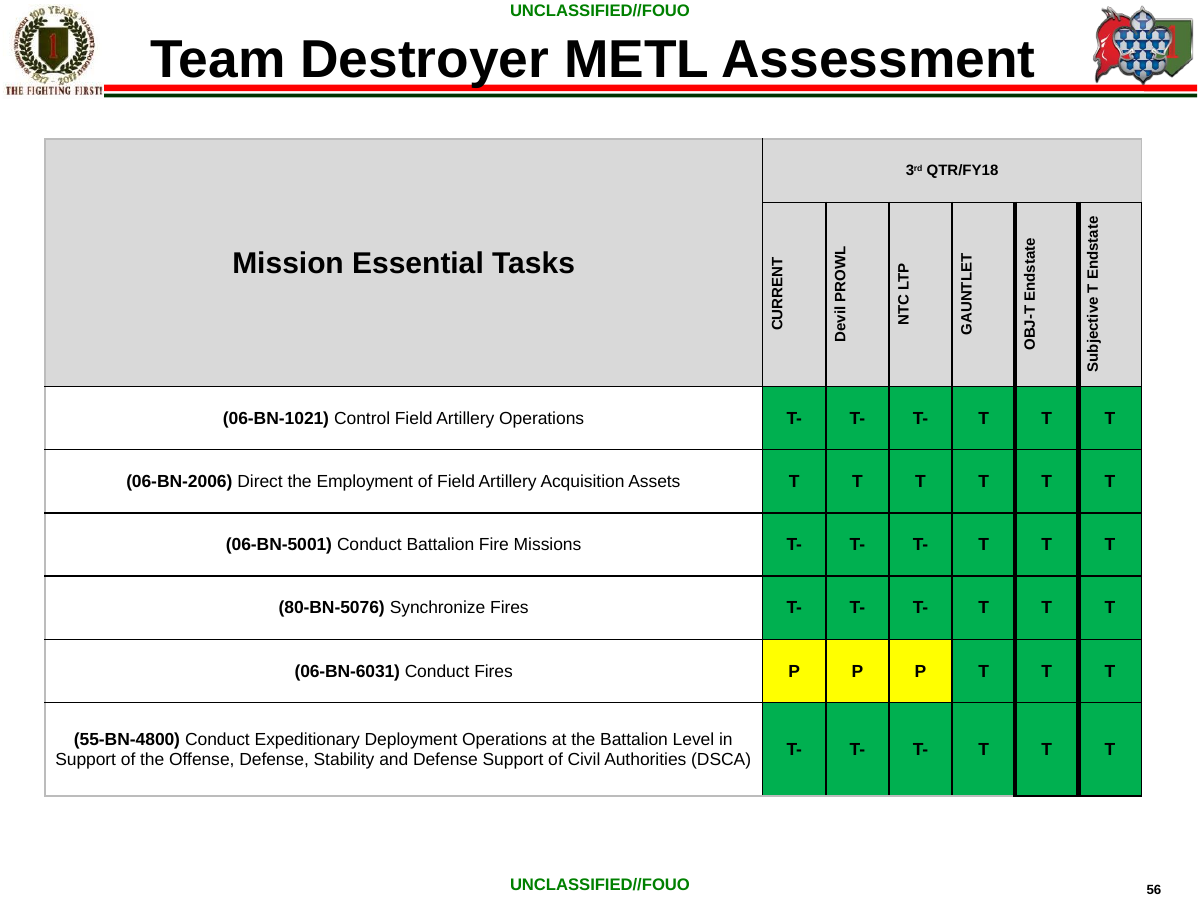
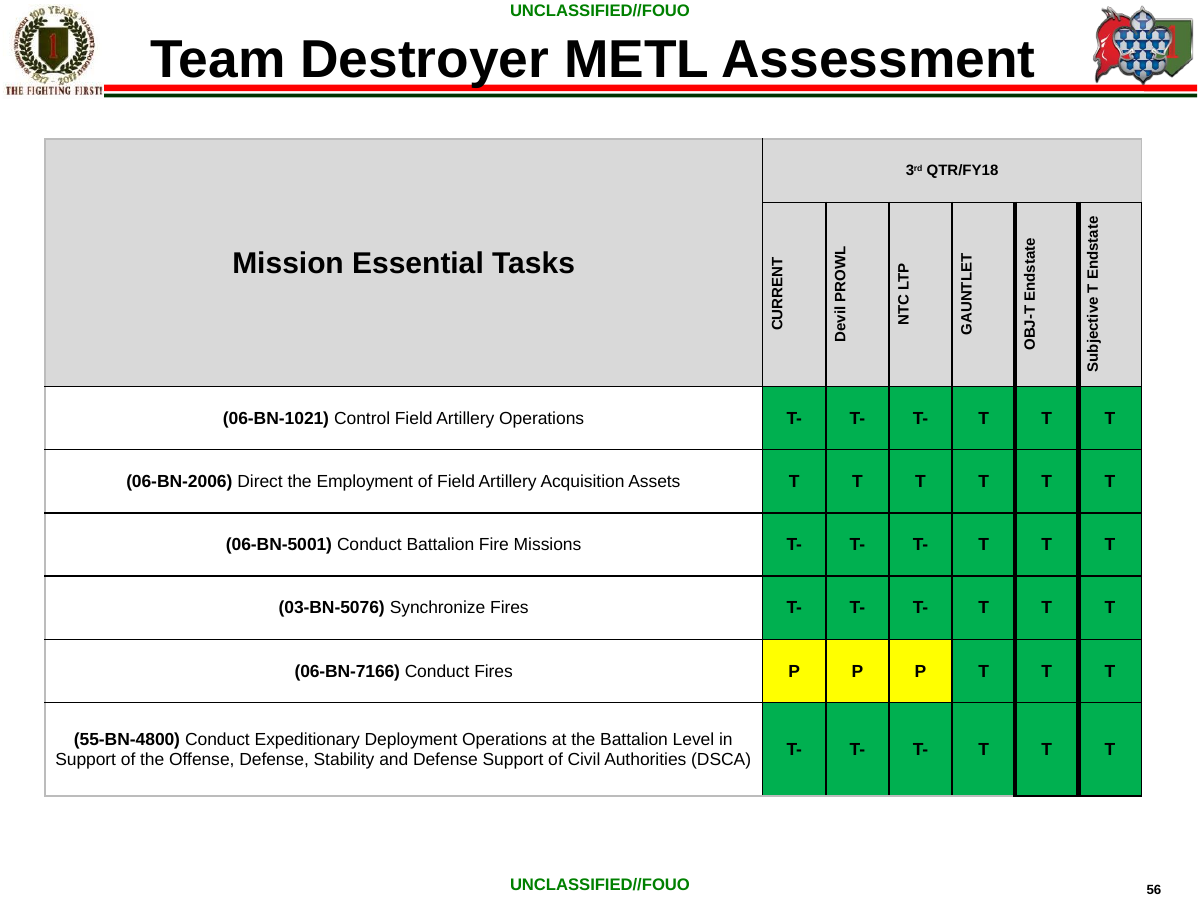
80-BN-5076: 80-BN-5076 -> 03-BN-5076 (332, 608)
06-BN-6031: 06-BN-6031 -> 06-BN-7166 (347, 671)
